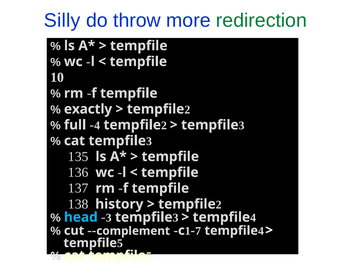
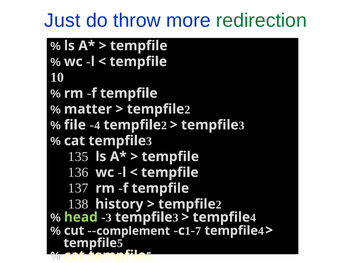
Silly: Silly -> Just (62, 20)
exactly: exactly -> matter (88, 109)
full: full -> file (75, 125)
head colour: light blue -> light green (81, 217)
